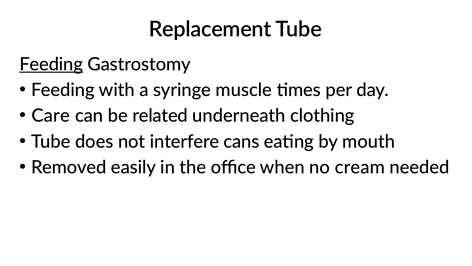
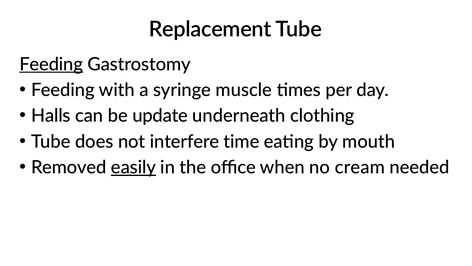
Care: Care -> Halls (51, 116)
related: related -> update (160, 116)
cans: cans -> time (241, 141)
easily underline: none -> present (134, 167)
